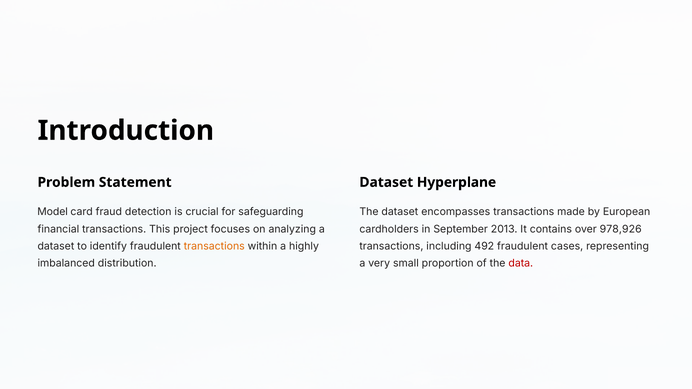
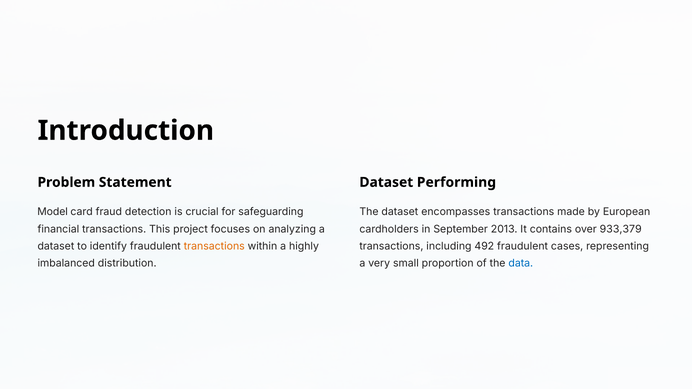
Hyperplane: Hyperplane -> Performing (456, 182)
978,926: 978,926 -> 933,379 (621, 229)
data colour: red -> blue (521, 264)
